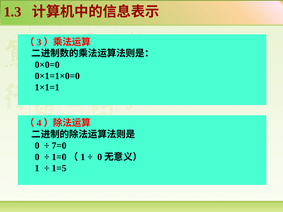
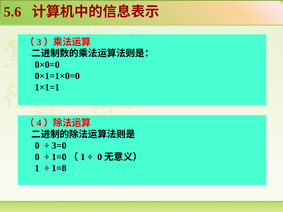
1.3: 1.3 -> 5.6 (13, 12)
7=0: 7=0 -> 3=0 (59, 146)
1=5: 1=5 -> 1=8 (59, 168)
